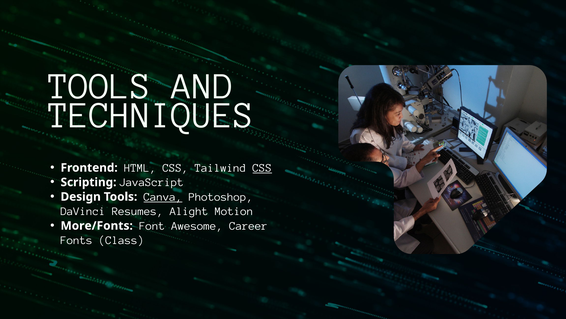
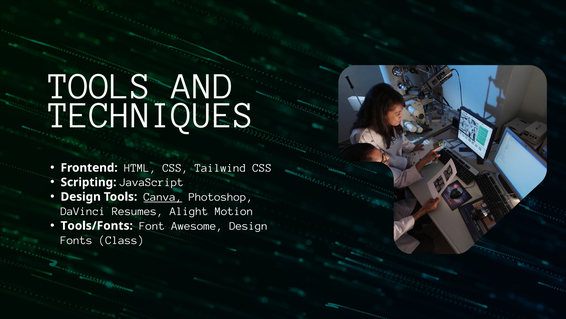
CSS underline: present -> none (262, 167)
More/Fonts: More/Fonts -> Tools/Fonts (97, 225)
Awesome Career: Career -> Design (249, 225)
